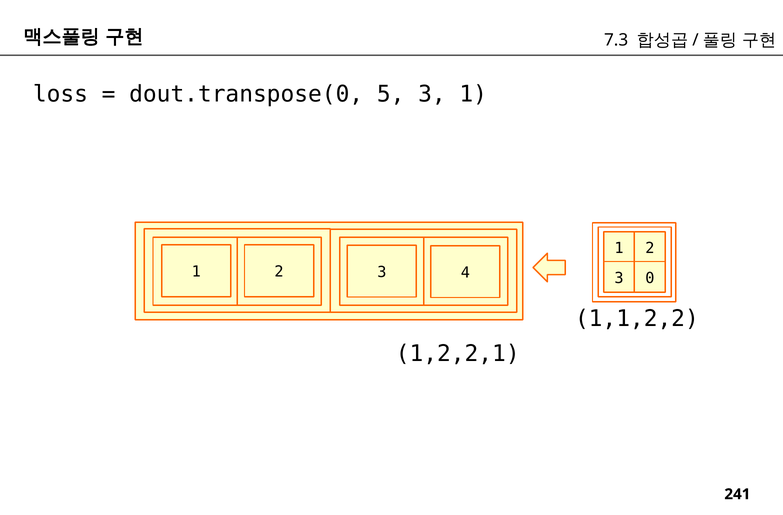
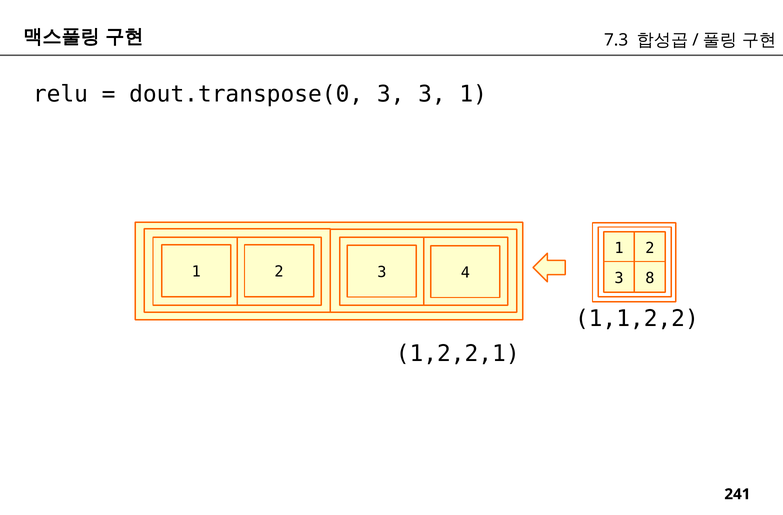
loss: loss -> relu (60, 94)
dout.transpose(0 5: 5 -> 3 (391, 94)
0: 0 -> 8 (650, 278)
